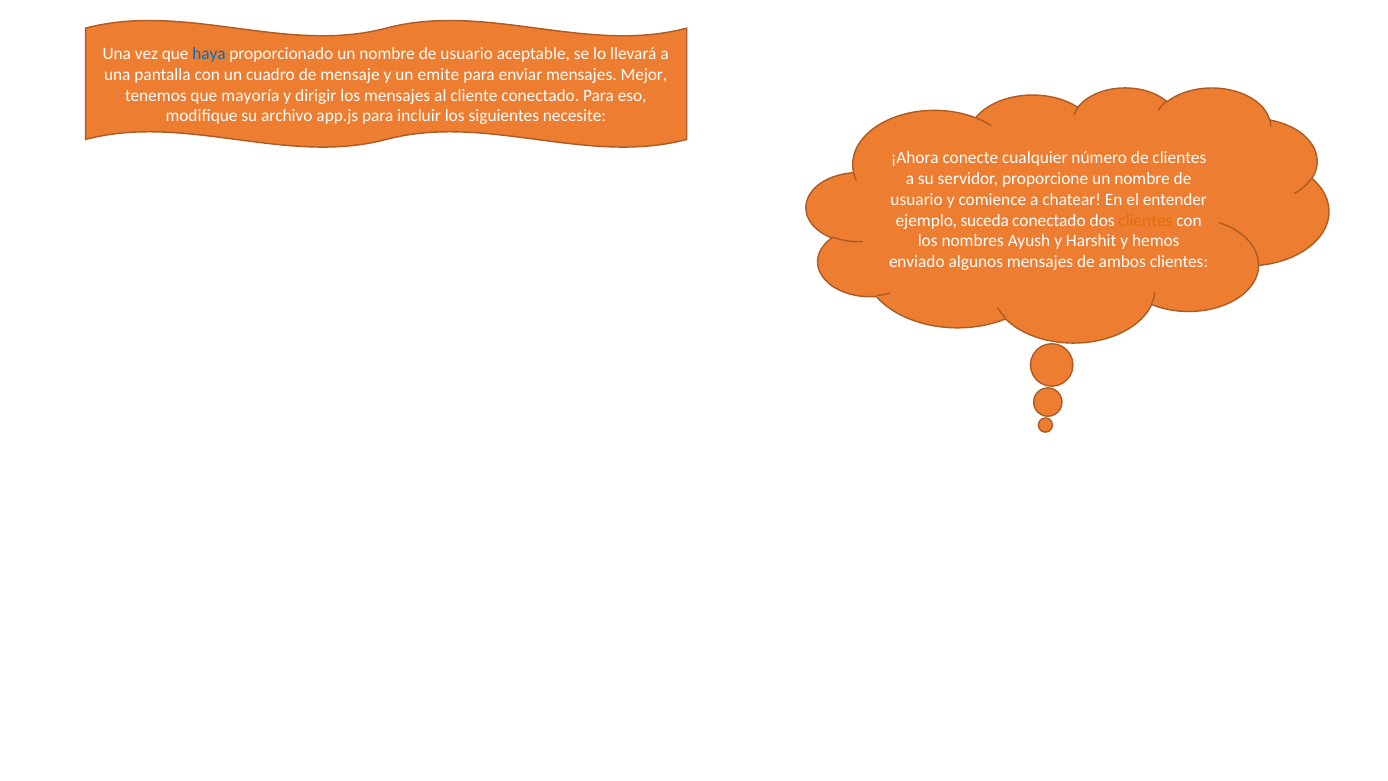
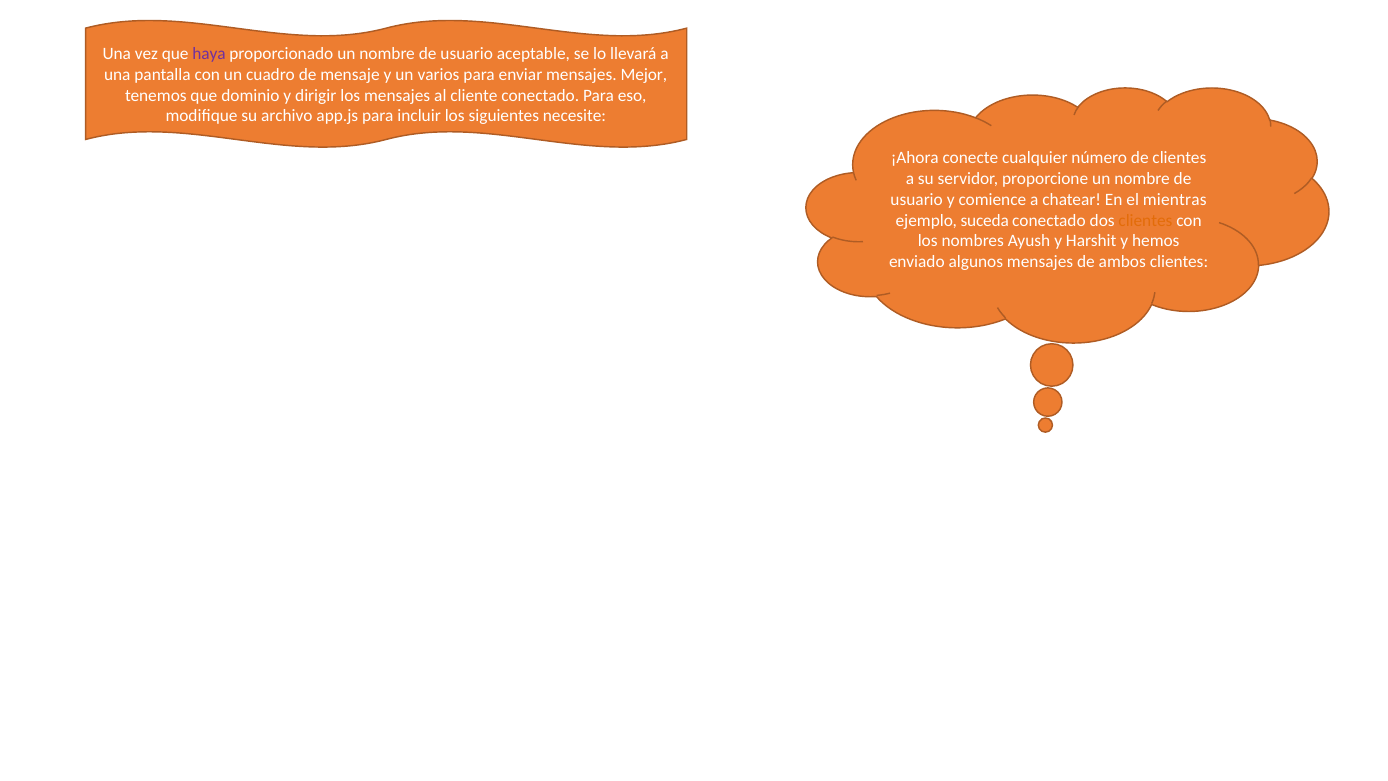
haya colour: blue -> purple (209, 54)
emite: emite -> varios (439, 75)
mayoría: mayoría -> dominio (250, 95)
entender: entender -> mientras (1175, 199)
